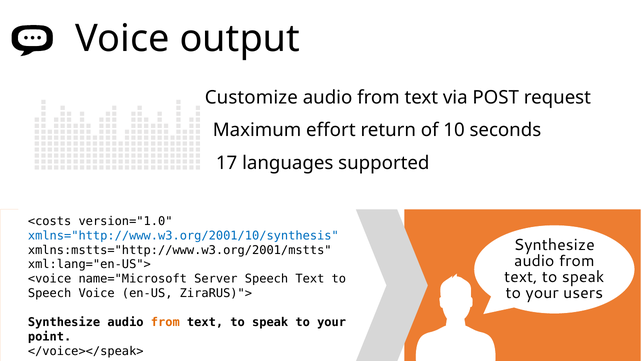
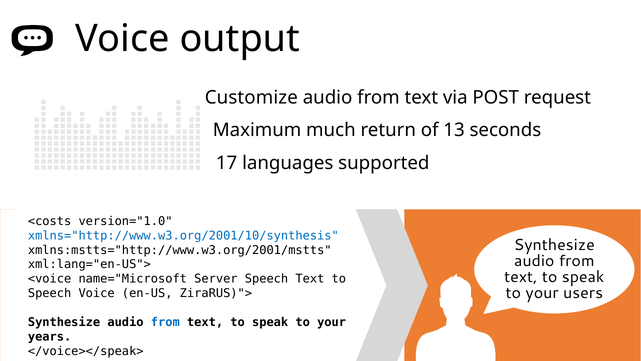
effort: effort -> much (331, 130)
10: 10 -> 13 (454, 130)
from colour: orange -> blue (165, 322)
point: point -> years (50, 336)
